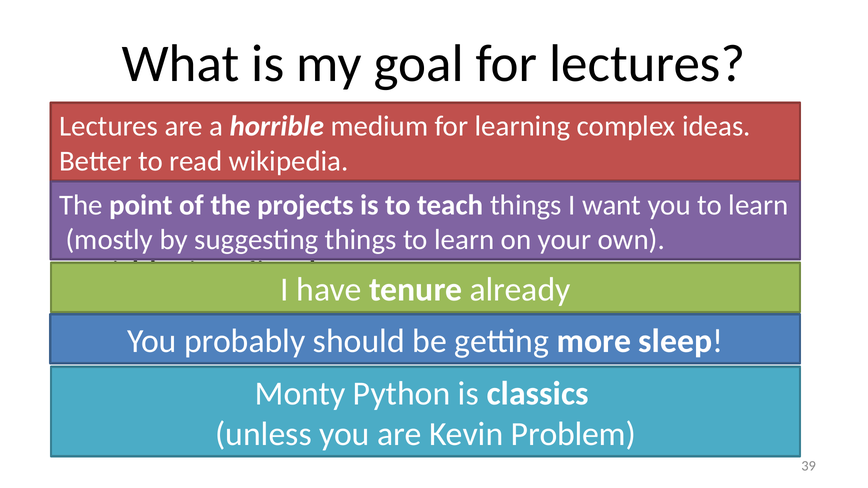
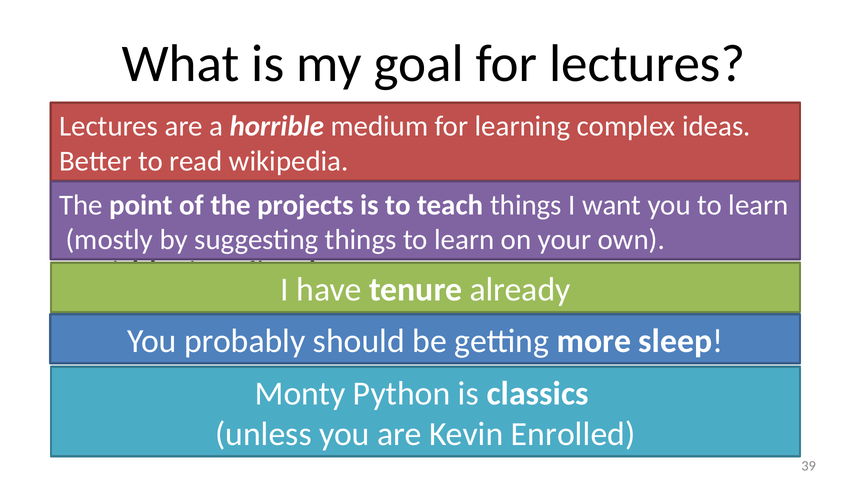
Problem: Problem -> Enrolled (573, 434)
